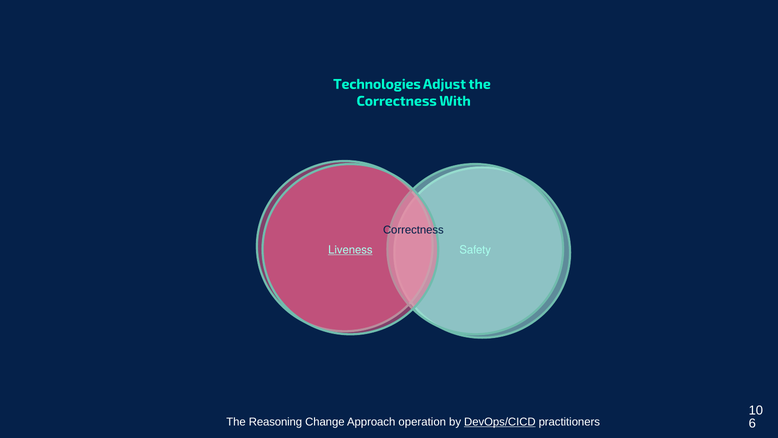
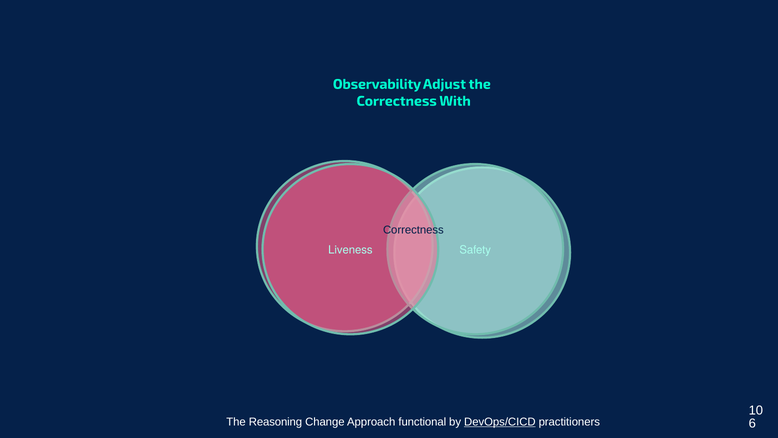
Technologies: Technologies -> Observability (377, 84)
Liveness underline: present -> none (350, 250)
operation: operation -> functional (422, 422)
